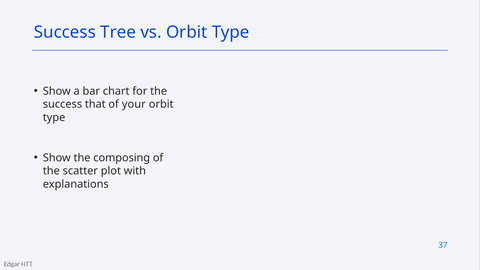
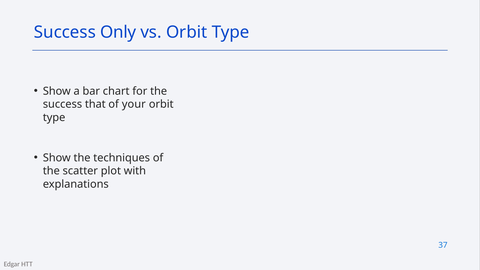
Tree: Tree -> Only (118, 32)
composing: composing -> techniques (122, 158)
